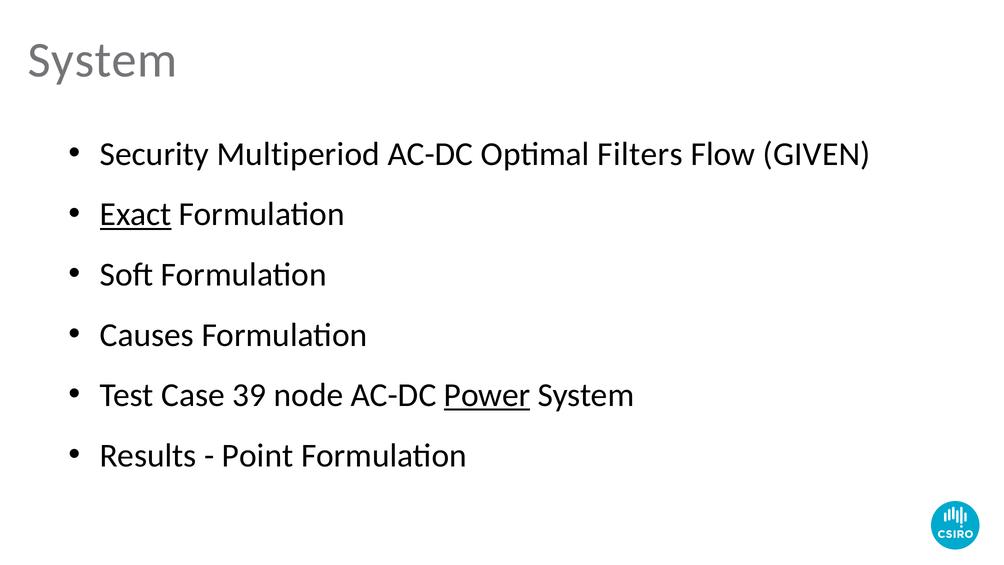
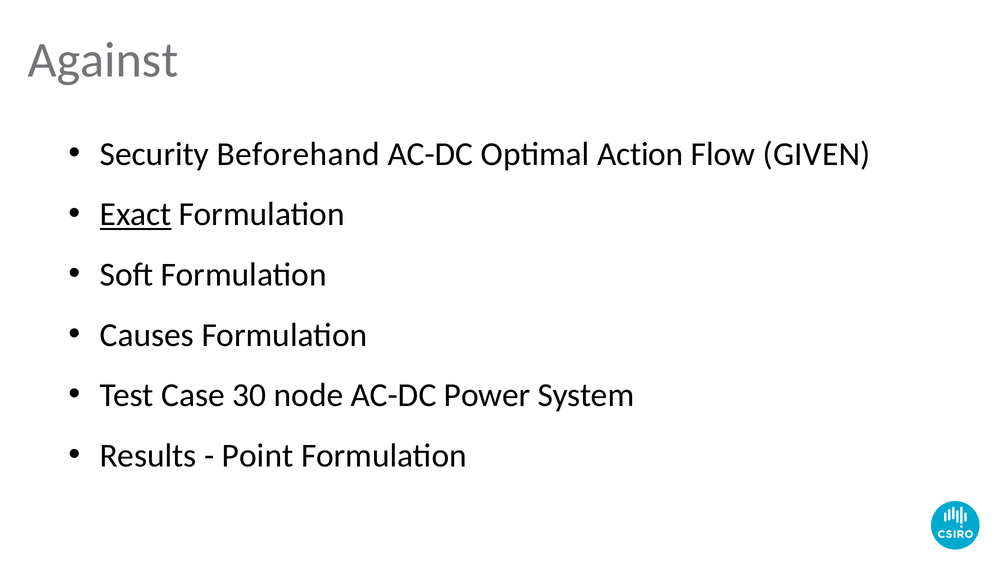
System: System -> Against (103, 60)
Multiperiod: Multiperiod -> Beforehand (298, 154)
Filters: Filters -> Action (640, 154)
39: 39 -> 30 (249, 395)
Power underline: present -> none (487, 395)
